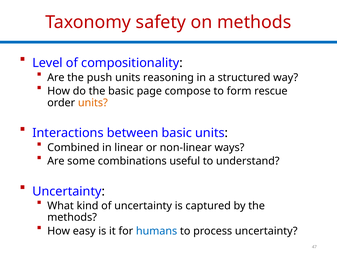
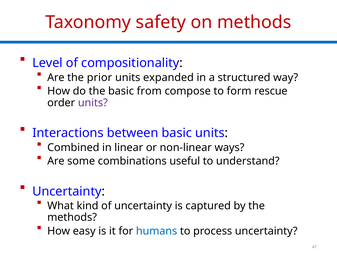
push: push -> prior (99, 77)
reasoning: reasoning -> expanded (168, 77)
page: page -> from (149, 91)
units colour: orange -> purple (93, 103)
